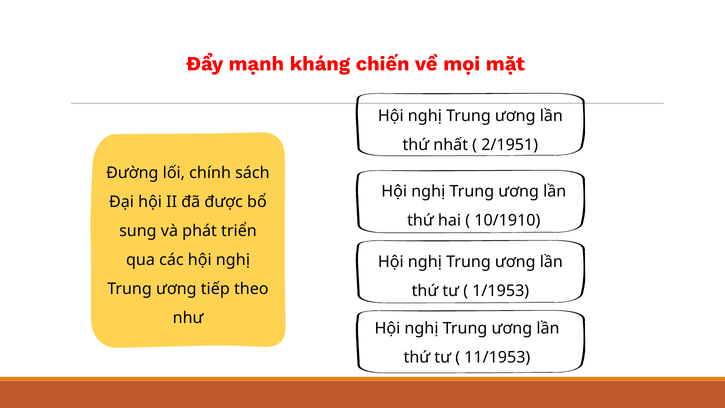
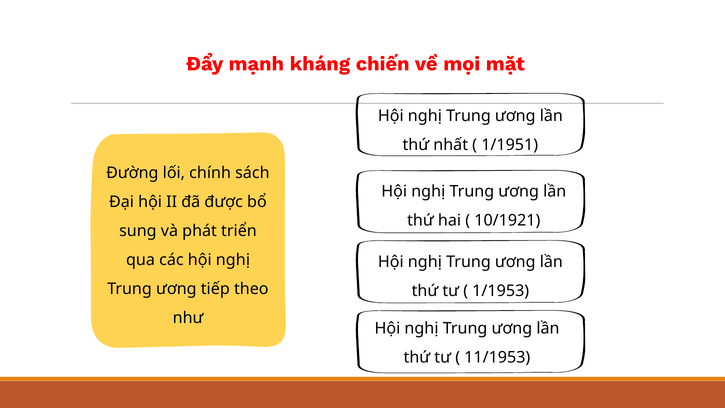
2/1951: 2/1951 -> 1/1951 (510, 145)
10/1910: 10/1910 -> 10/1921 (507, 221)
